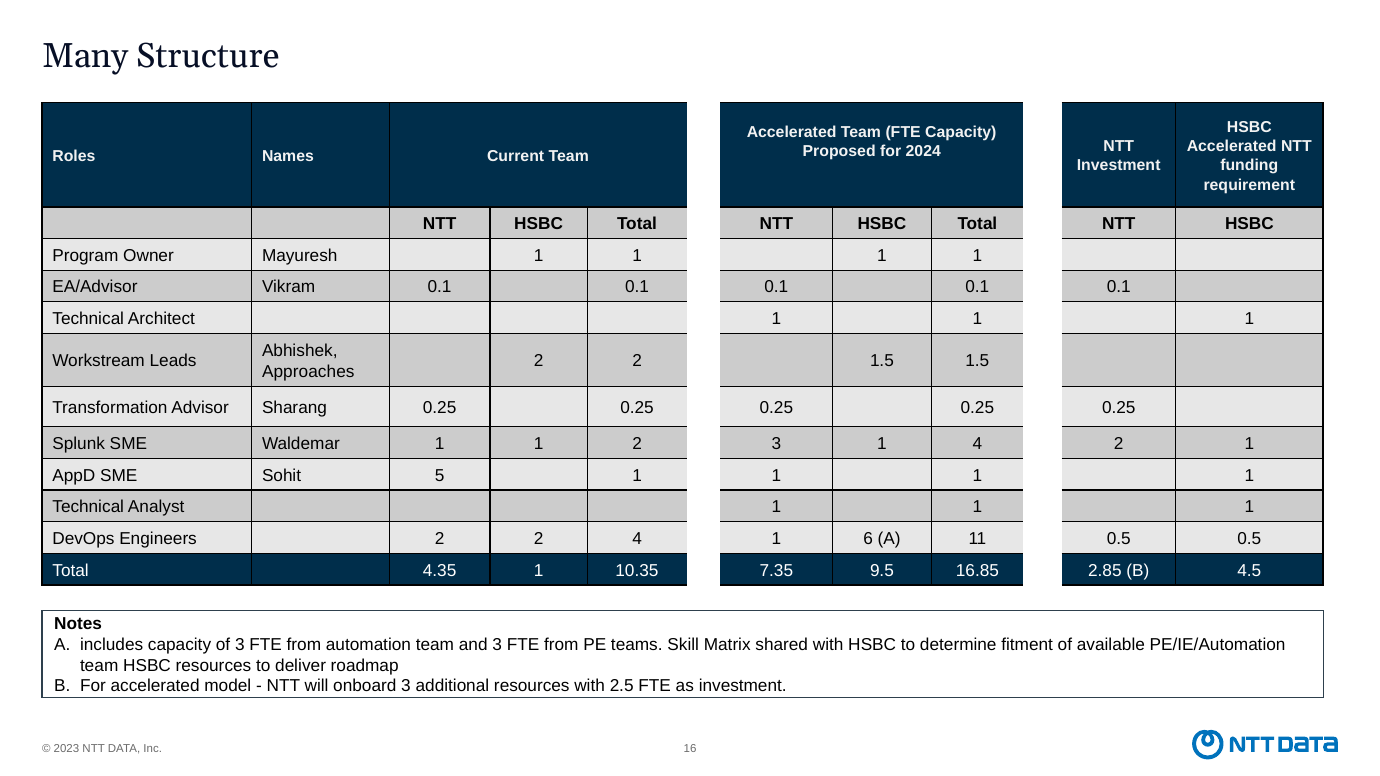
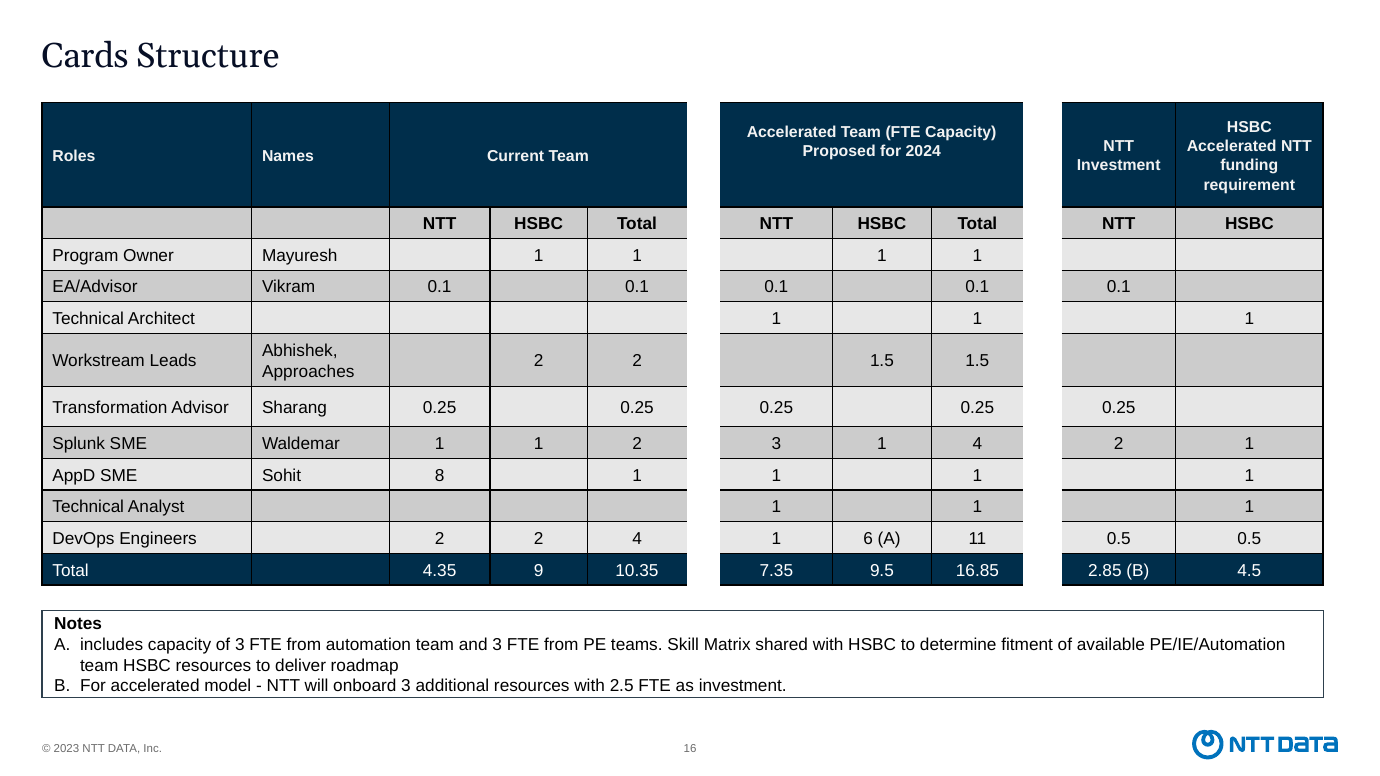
Many: Many -> Cards (85, 56)
5: 5 -> 8 (440, 476)
4.35 1: 1 -> 9 (539, 571)
